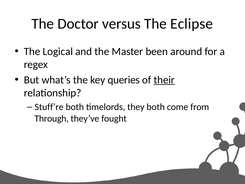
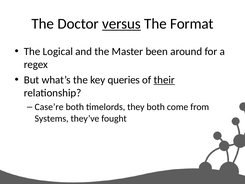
versus underline: none -> present (122, 24)
Eclipse: Eclipse -> Format (192, 24)
Stuff’re: Stuff’re -> Case’re (49, 107)
Through: Through -> Systems (52, 118)
